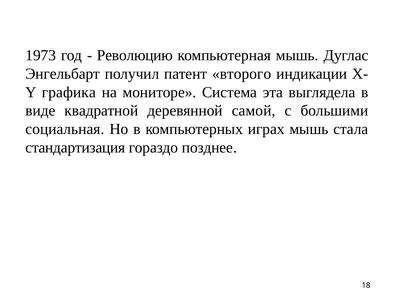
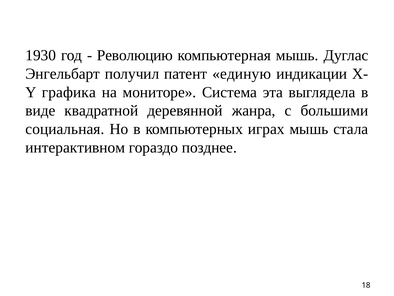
1973: 1973 -> 1930 (41, 55)
второго: второго -> единую (242, 74)
самой: самой -> жанра (254, 110)
стандартизация: стандартизация -> интерактивном (75, 147)
